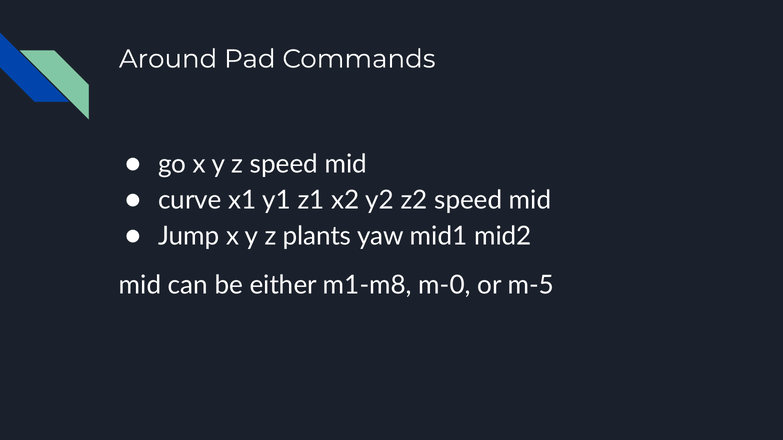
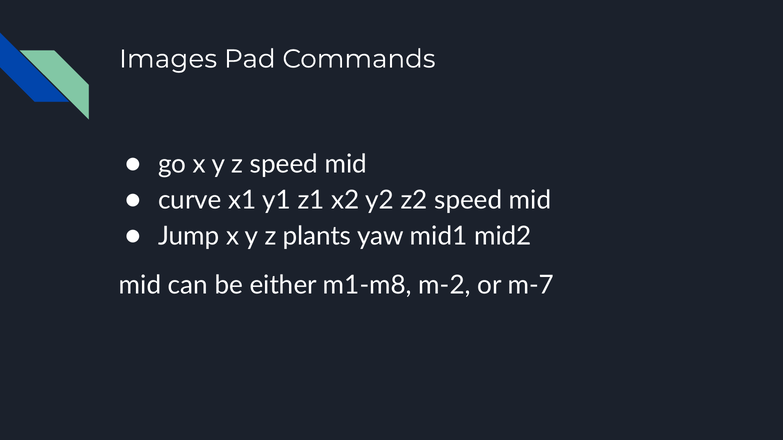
Around: Around -> Images (168, 59)
m-0: m-0 -> m-2 (445, 285)
m-5: m-5 -> m-7 (531, 285)
